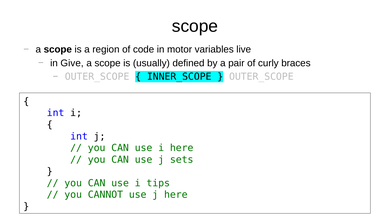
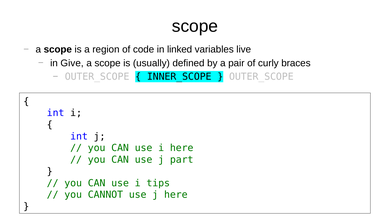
motor: motor -> linked (180, 50)
sets: sets -> part (182, 160)
